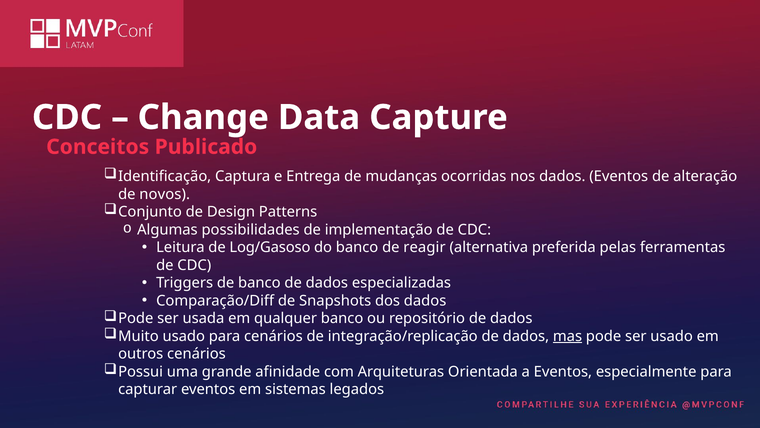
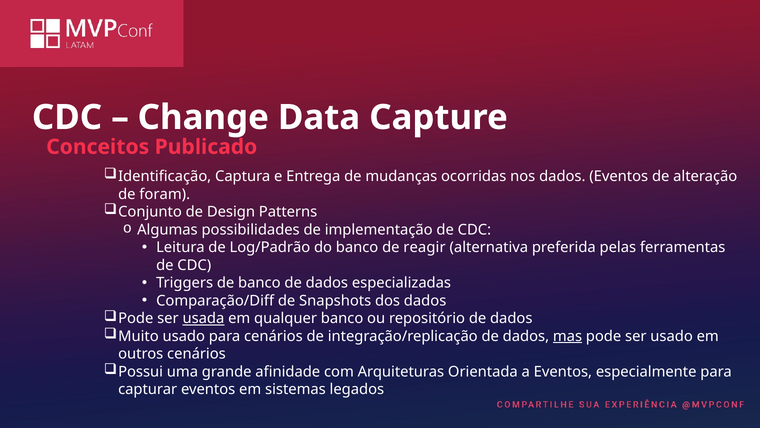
novos: novos -> foram (165, 194)
Log/Gasoso: Log/Gasoso -> Log/Padrão (270, 247)
usada underline: none -> present (203, 318)
